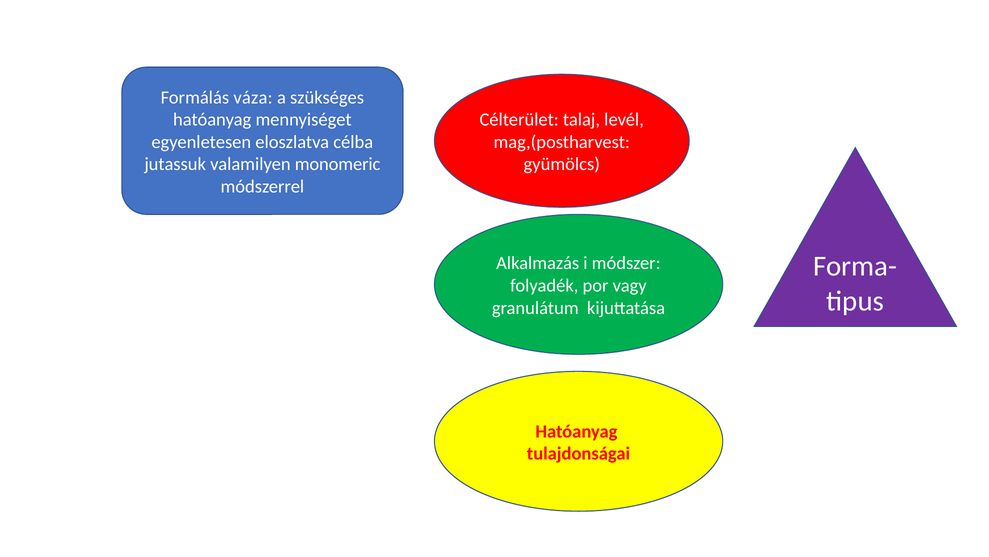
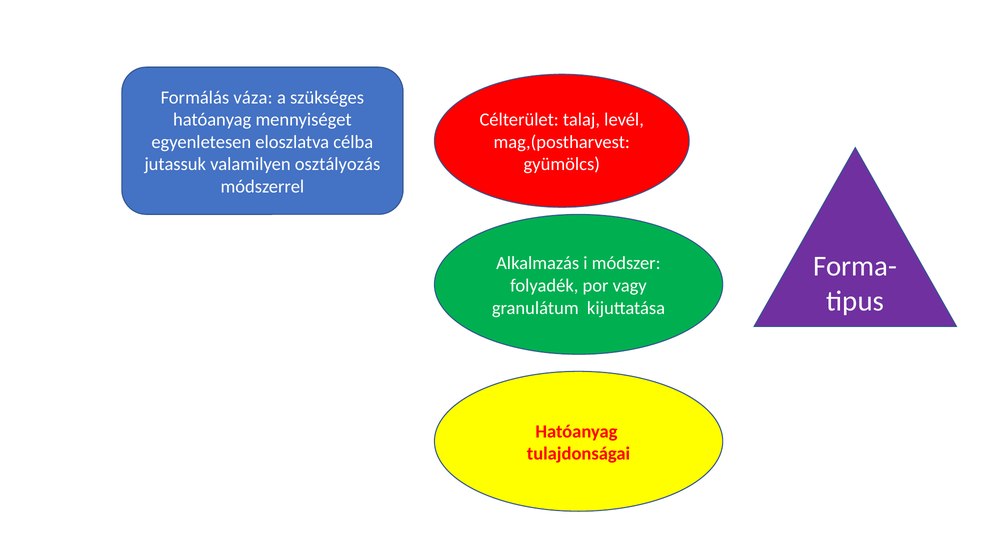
monomeric: monomeric -> osztályozás (338, 164)
